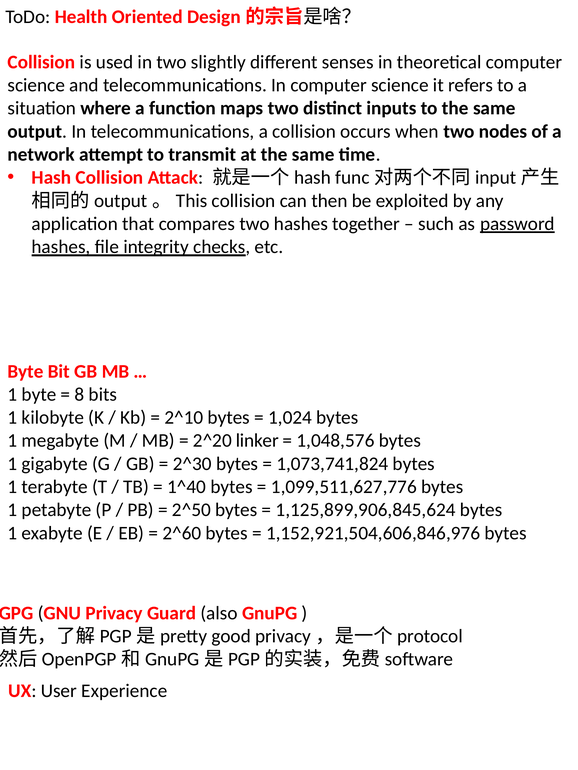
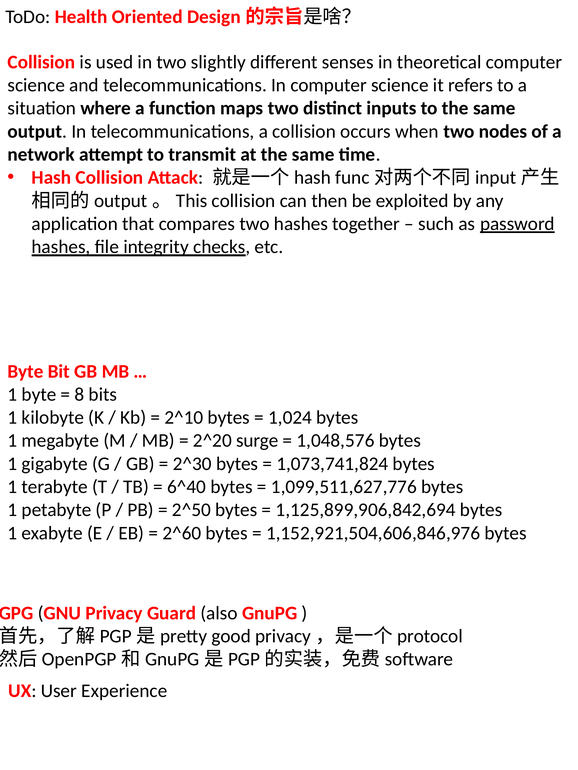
linker: linker -> surge (257, 441)
1^40: 1^40 -> 6^40 (187, 487)
1,125,899,906,845,624: 1,125,899,906,845,624 -> 1,125,899,906,842,694 (366, 510)
